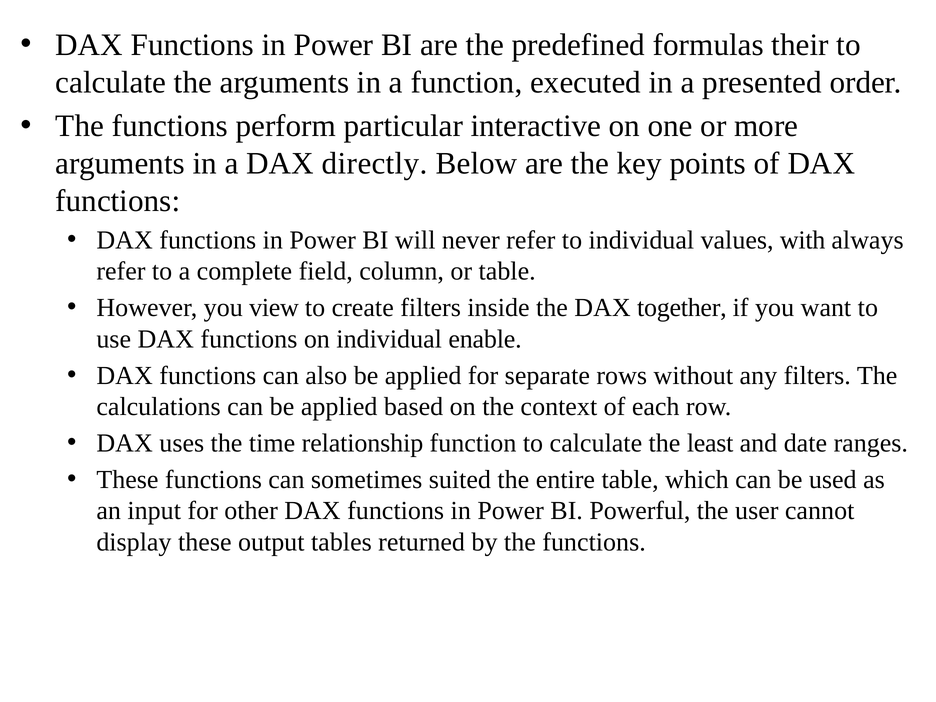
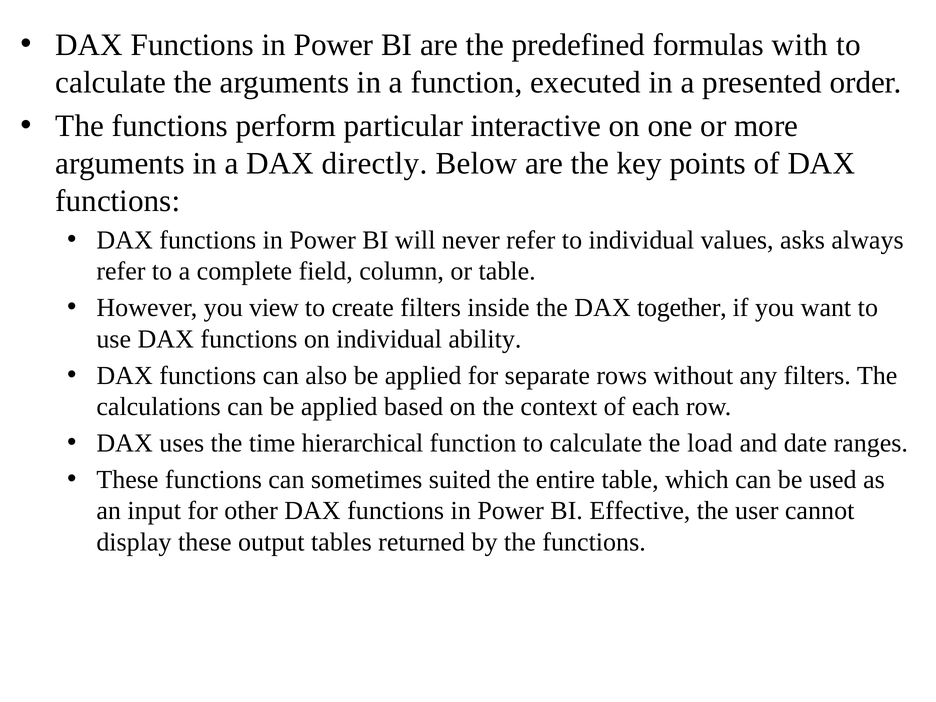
their: their -> with (800, 45)
with: with -> asks (803, 240)
enable: enable -> ability (485, 339)
relationship: relationship -> hierarchical (362, 443)
least: least -> load (710, 443)
Powerful: Powerful -> Effective (640, 511)
